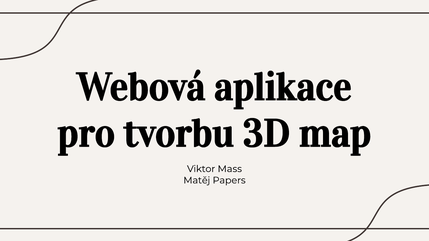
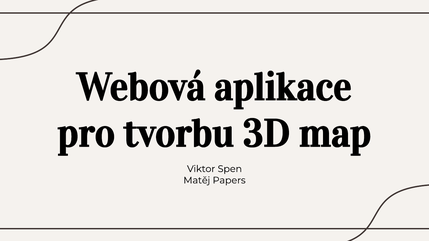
Mass: Mass -> Spen (230, 169)
